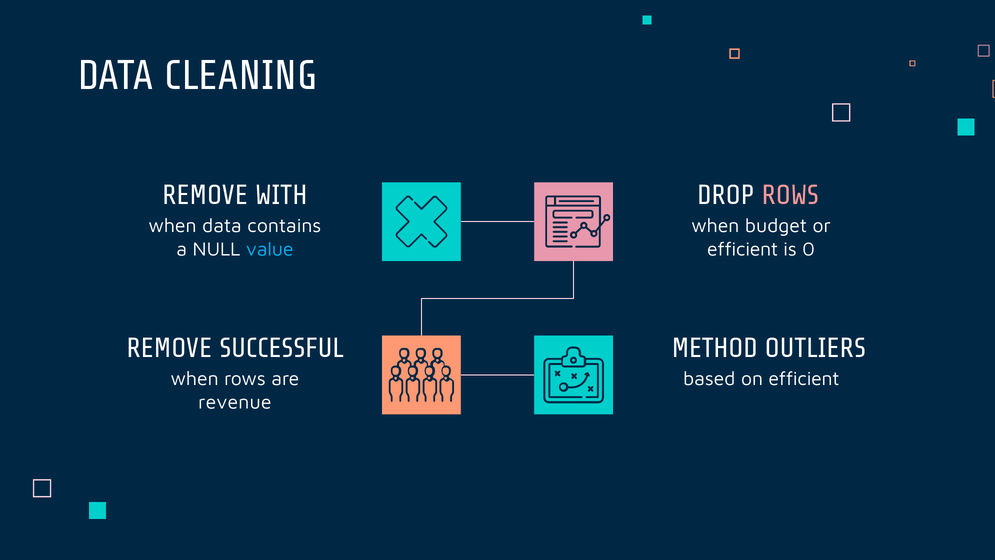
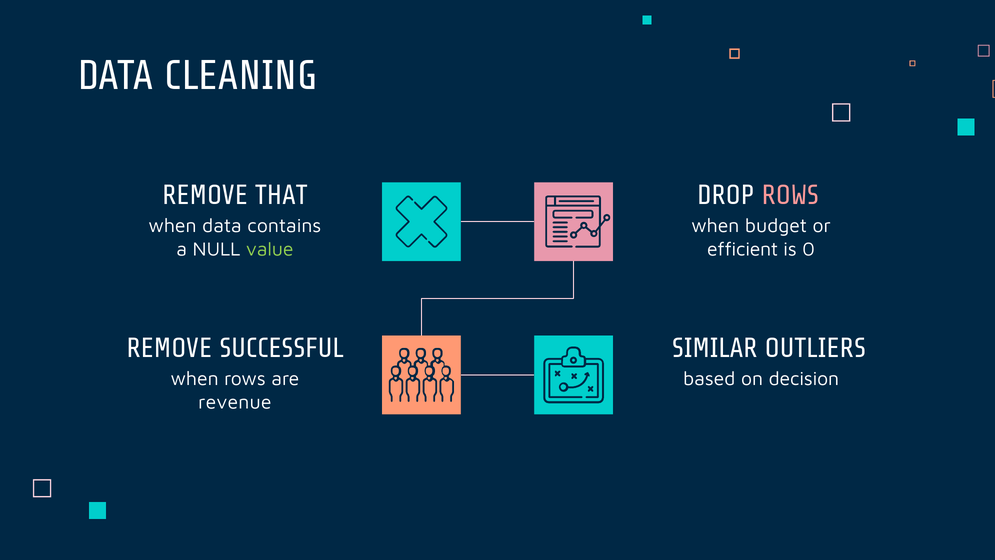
WITH: WITH -> THAT (281, 195)
value colour: light blue -> light green (270, 249)
METHOD: METHOD -> SIMILAR (715, 348)
on efficient: efficient -> decision (804, 379)
